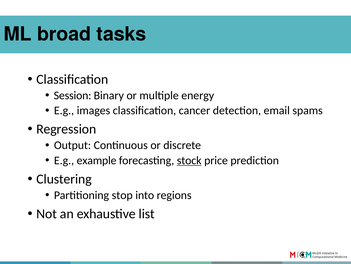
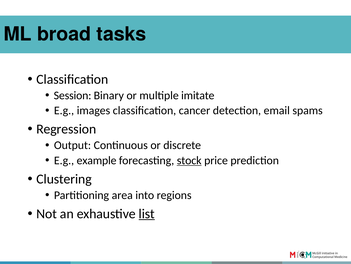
energy: energy -> imitate (198, 95)
stop: stop -> area (122, 195)
list underline: none -> present (147, 213)
